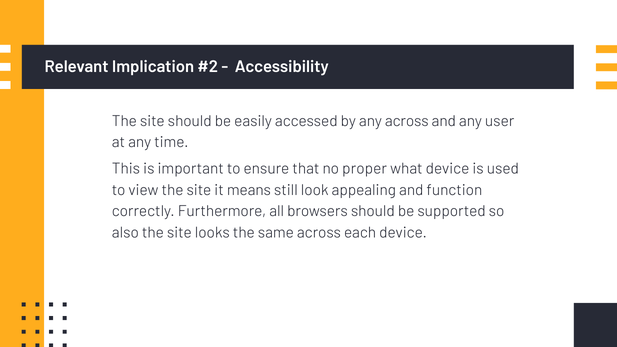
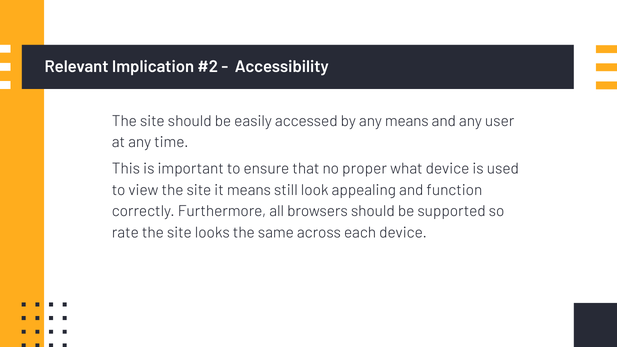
any across: across -> means (407, 121)
also: also -> rate (125, 233)
